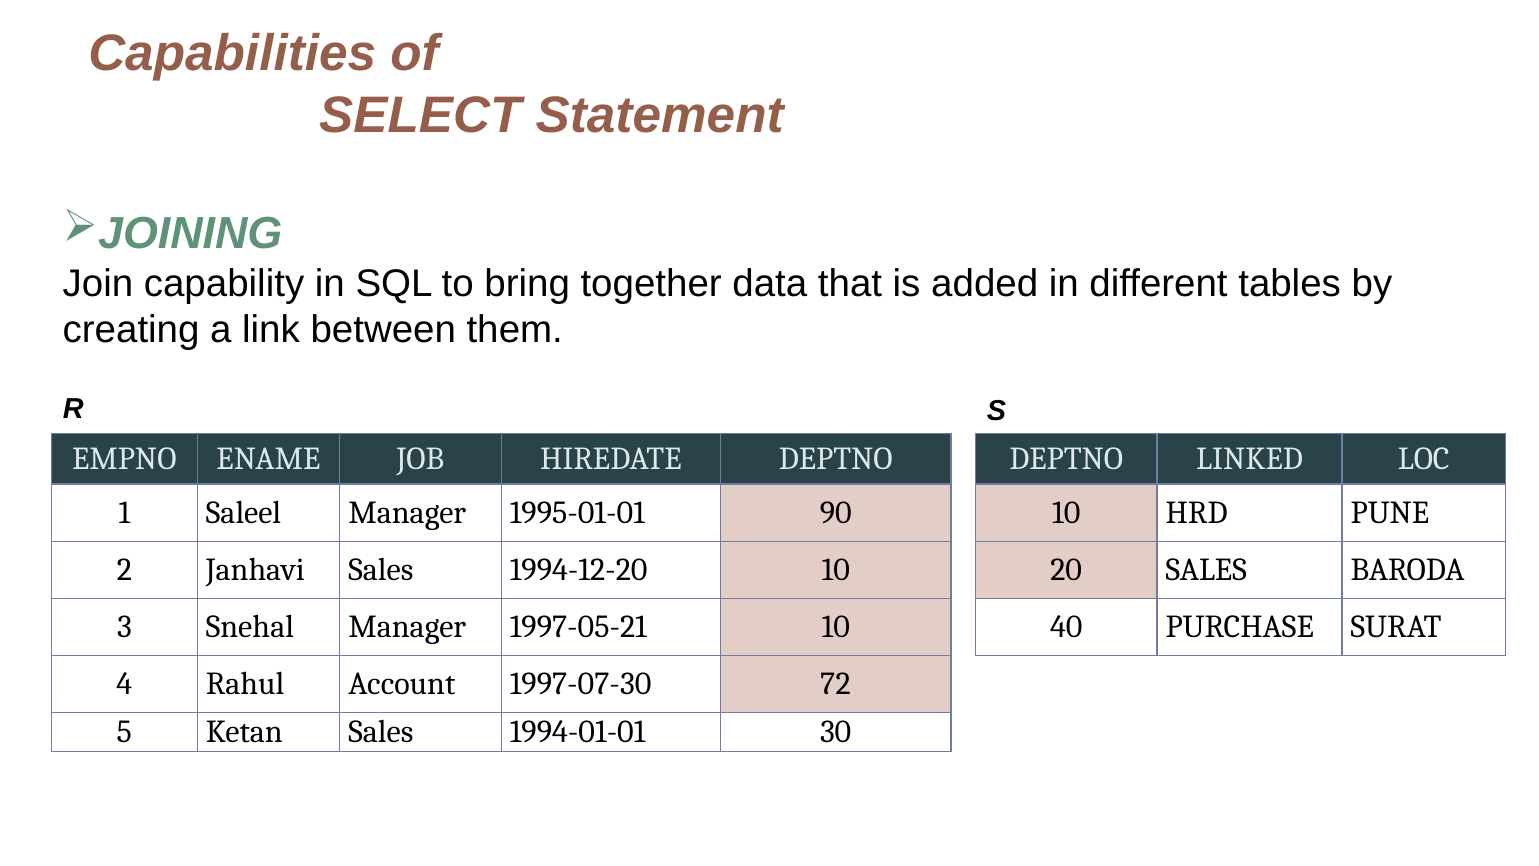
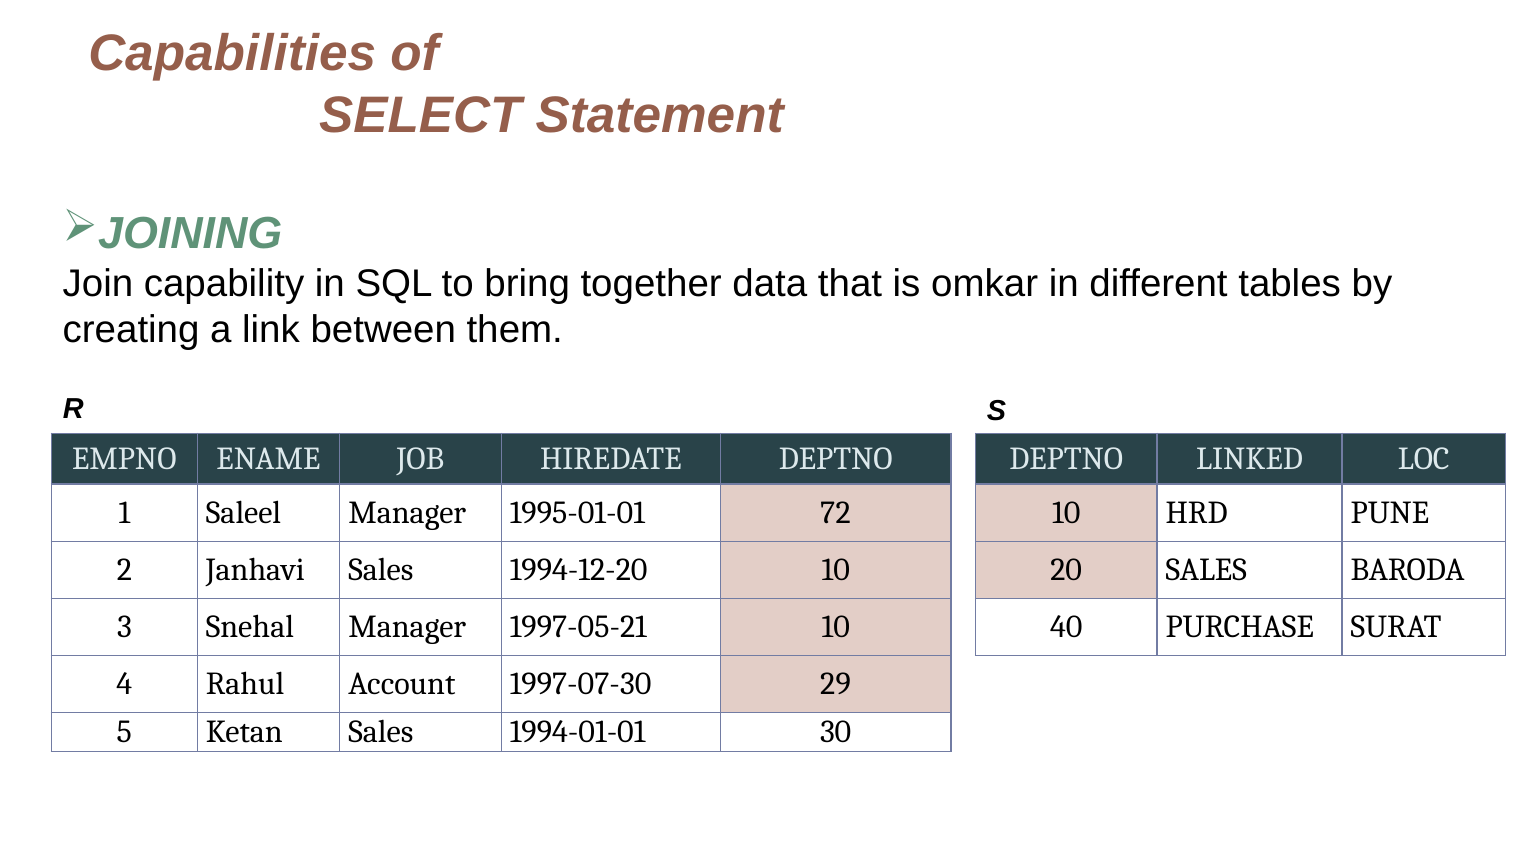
added: added -> omkar (985, 283)
90: 90 -> 72 (836, 512)
72: 72 -> 29 (836, 684)
